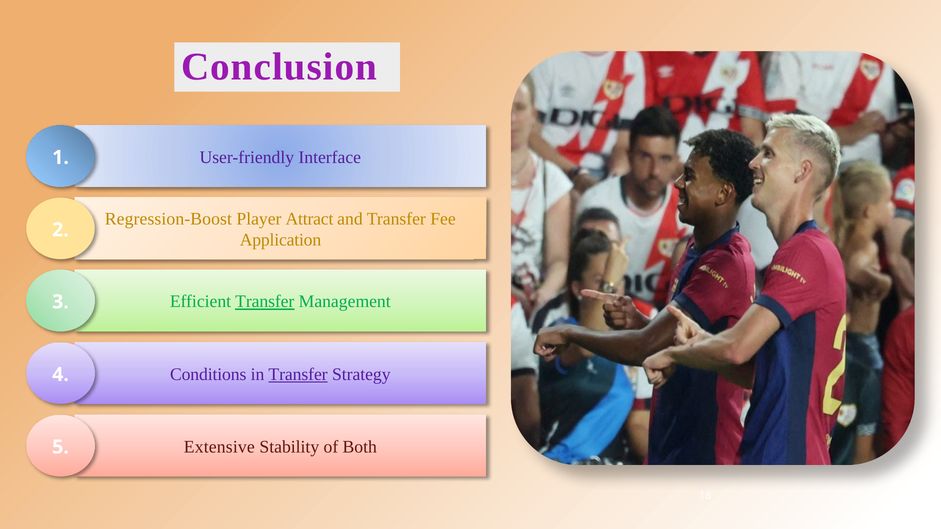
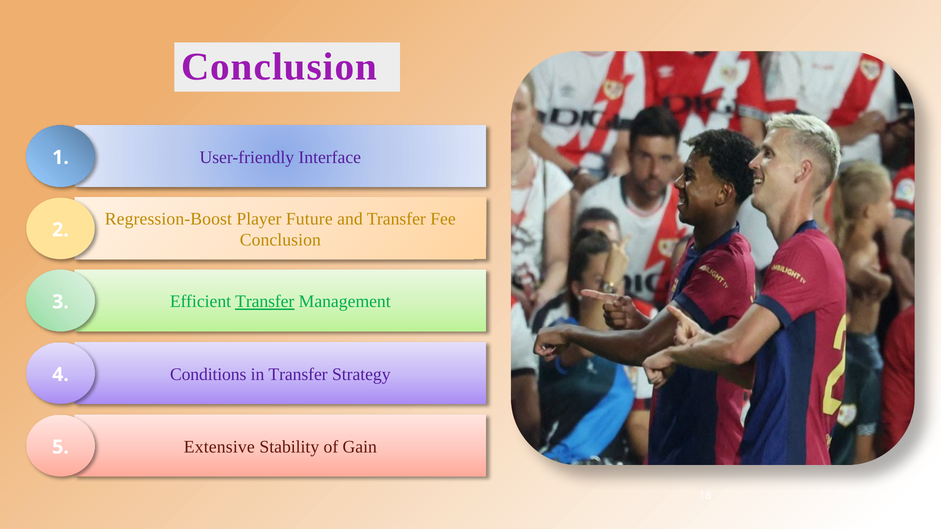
Attract: Attract -> Future (309, 219)
Application: Application -> Conclusion (280, 240)
Transfer underline: present -> none (298, 374)
Both: Both -> Gain (360, 447)
